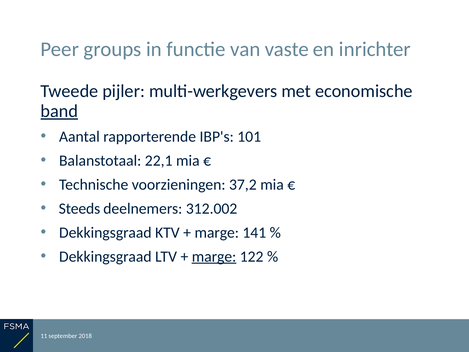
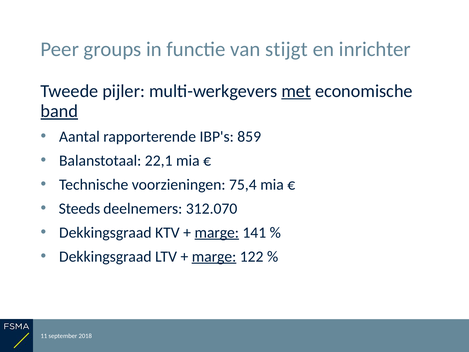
vaste: vaste -> stijgt (287, 49)
met underline: none -> present (296, 91)
101: 101 -> 859 (249, 136)
37,2: 37,2 -> 75,4 (243, 184)
312.002: 312.002 -> 312.070 (212, 208)
marge underline: none -> present (217, 232)
